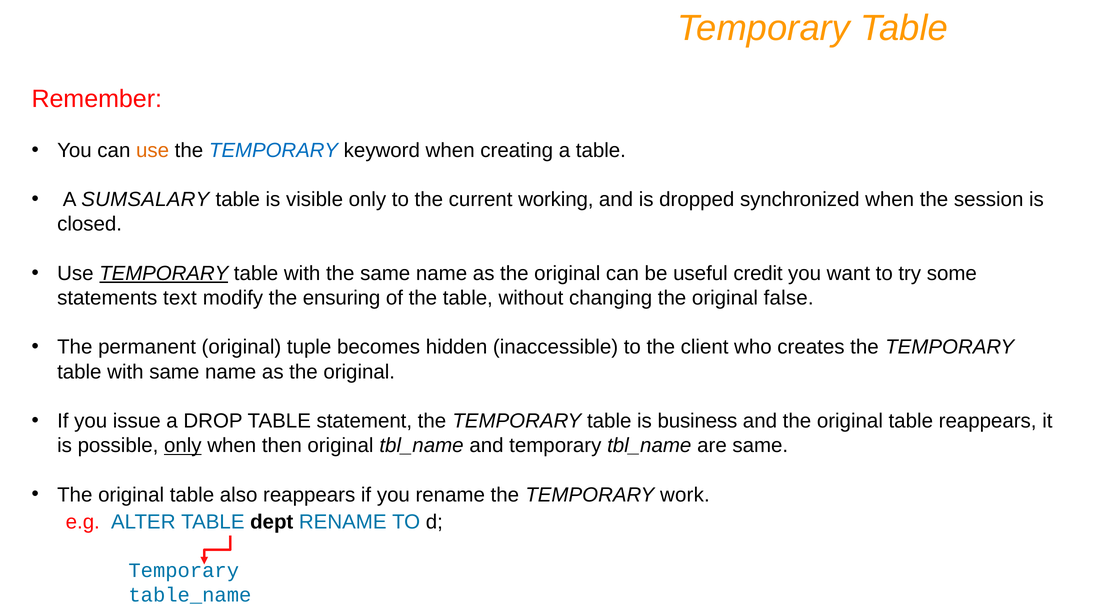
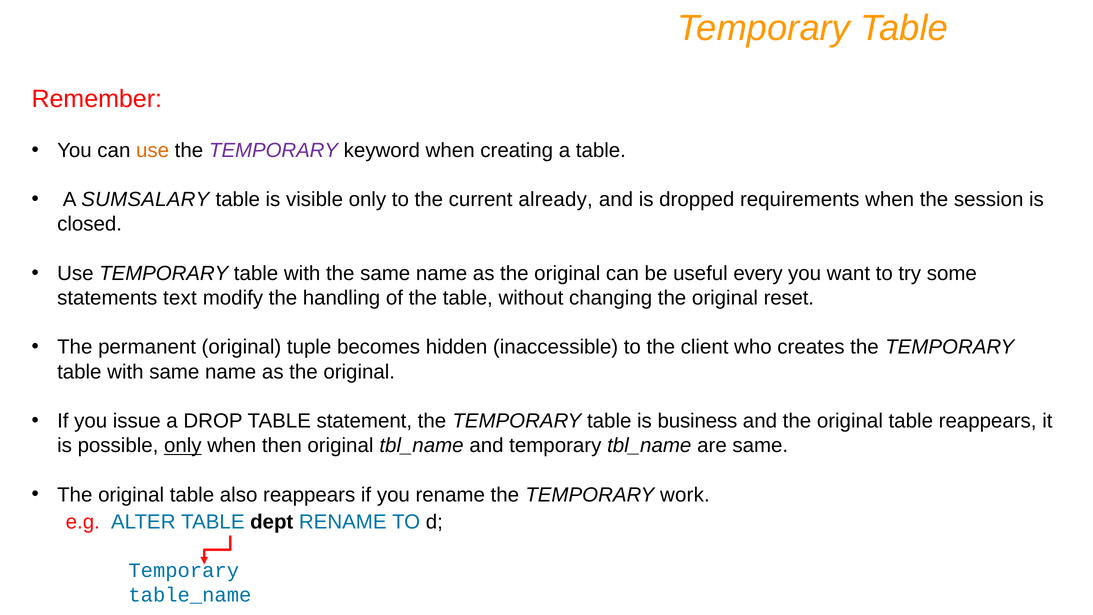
TEMPORARY colour: blue -> purple (274, 150)
working: working -> already (556, 200)
synchronized: synchronized -> requirements (800, 200)
TEMPORARY underline: present -> none (164, 273)
credit: credit -> every (758, 273)
ensuring: ensuring -> handling (342, 298)
false: false -> reset (789, 298)
